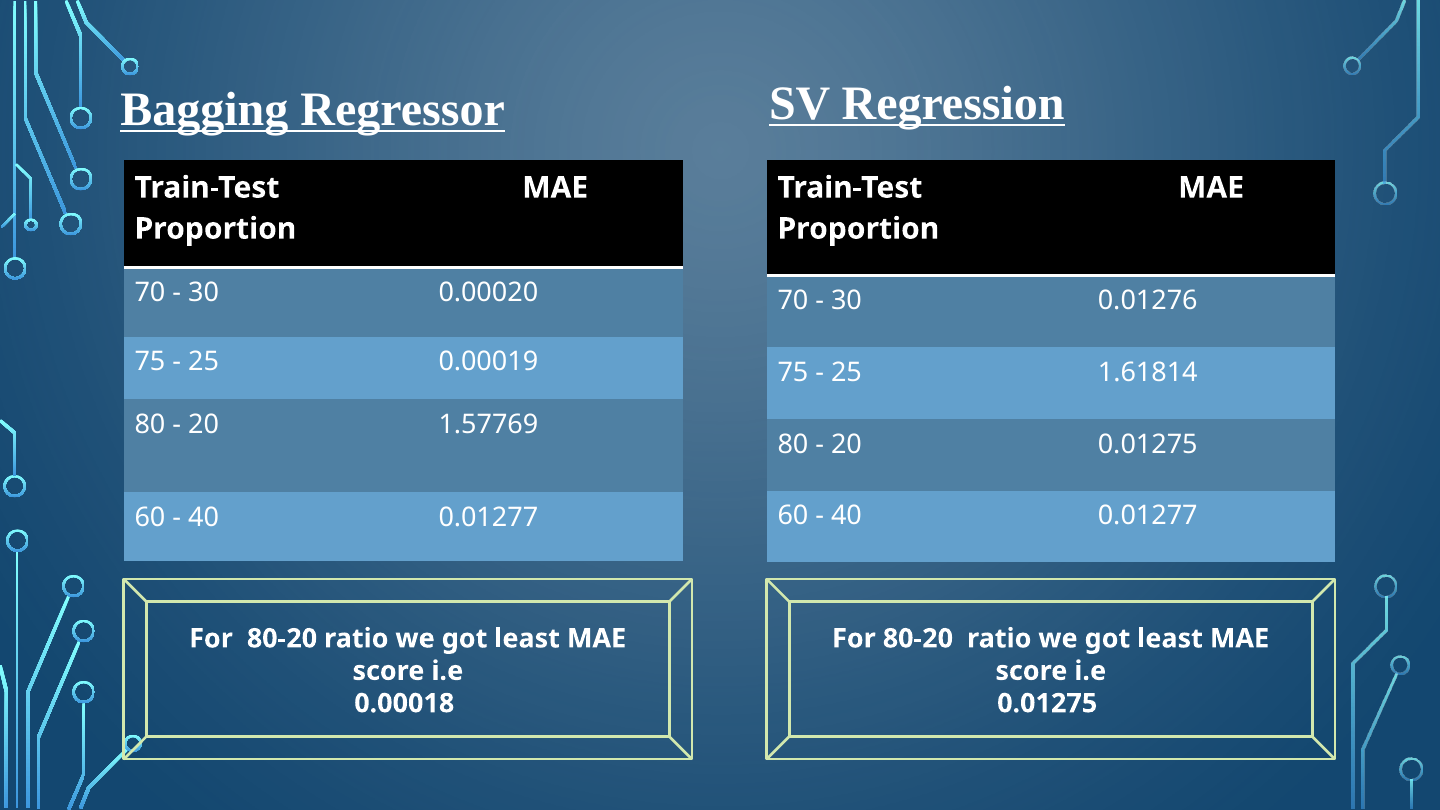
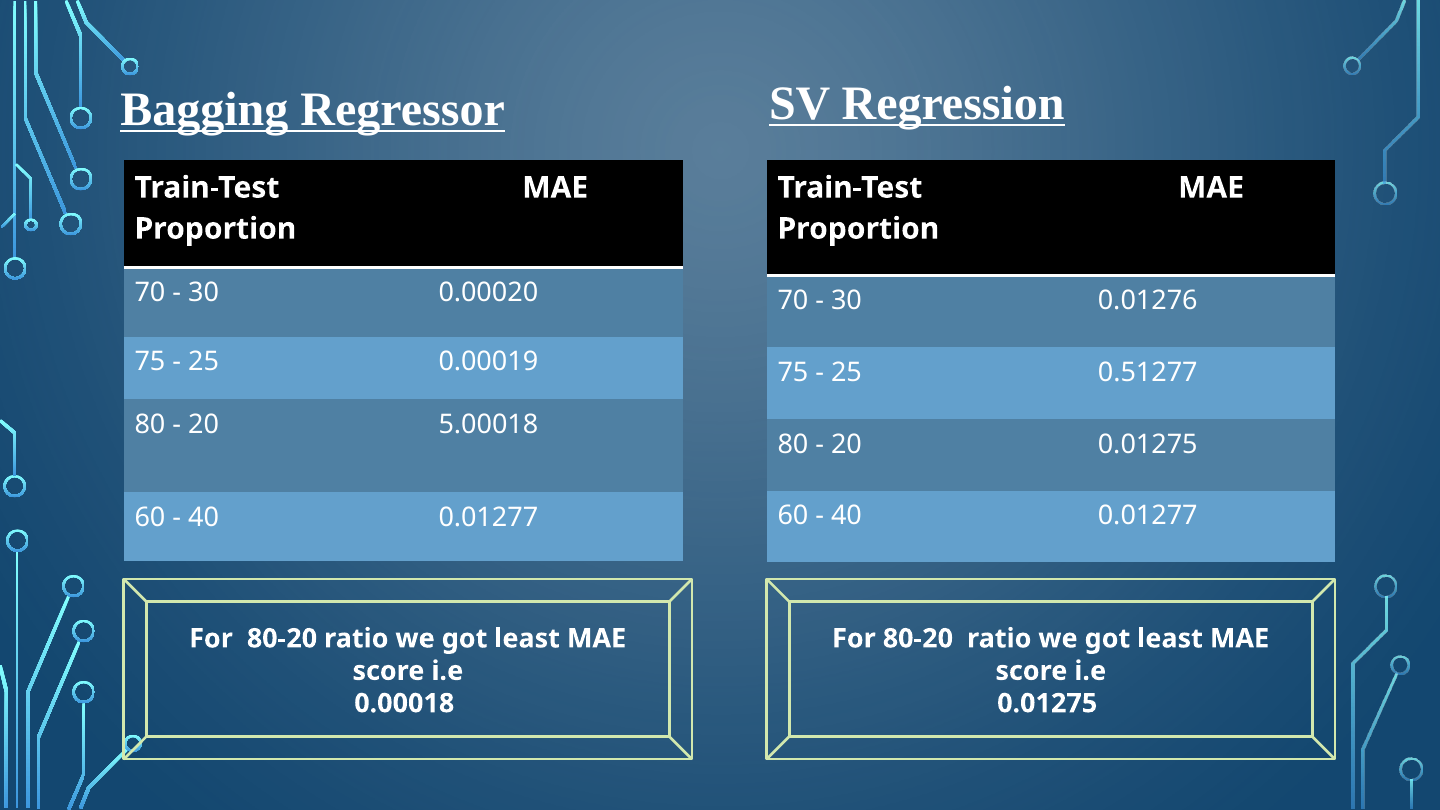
1.61814: 1.61814 -> 0.51277 (1148, 372)
1.57769: 1.57769 -> 5.00018 (488, 424)
